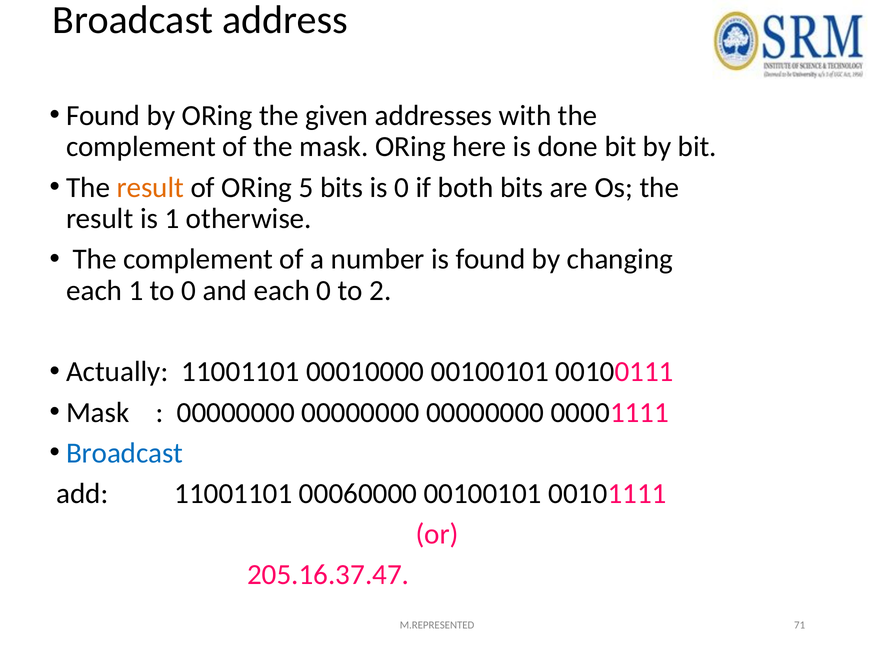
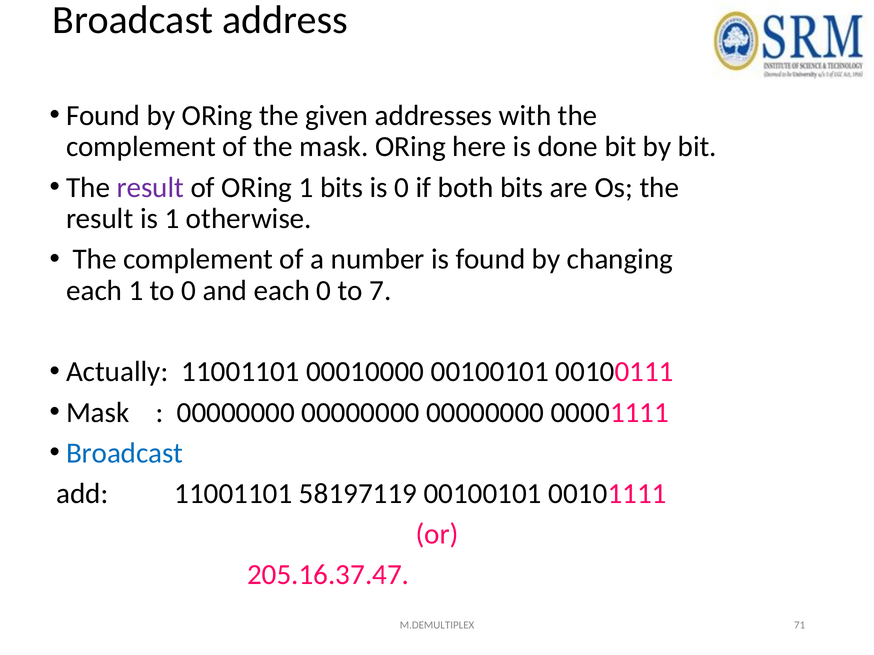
result colour: orange -> purple (150, 188)
ORing 5: 5 -> 1 (306, 188)
2: 2 -> 7 (380, 291)
00060000: 00060000 -> 58197119 (358, 494)
M.REPRESENTED: M.REPRESENTED -> M.DEMULTIPLEX (437, 626)
